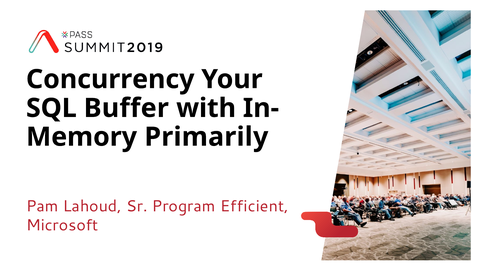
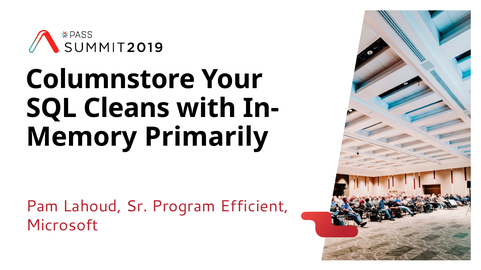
Concurrency: Concurrency -> Columnstore (110, 80)
Buffer: Buffer -> Cleans (127, 108)
